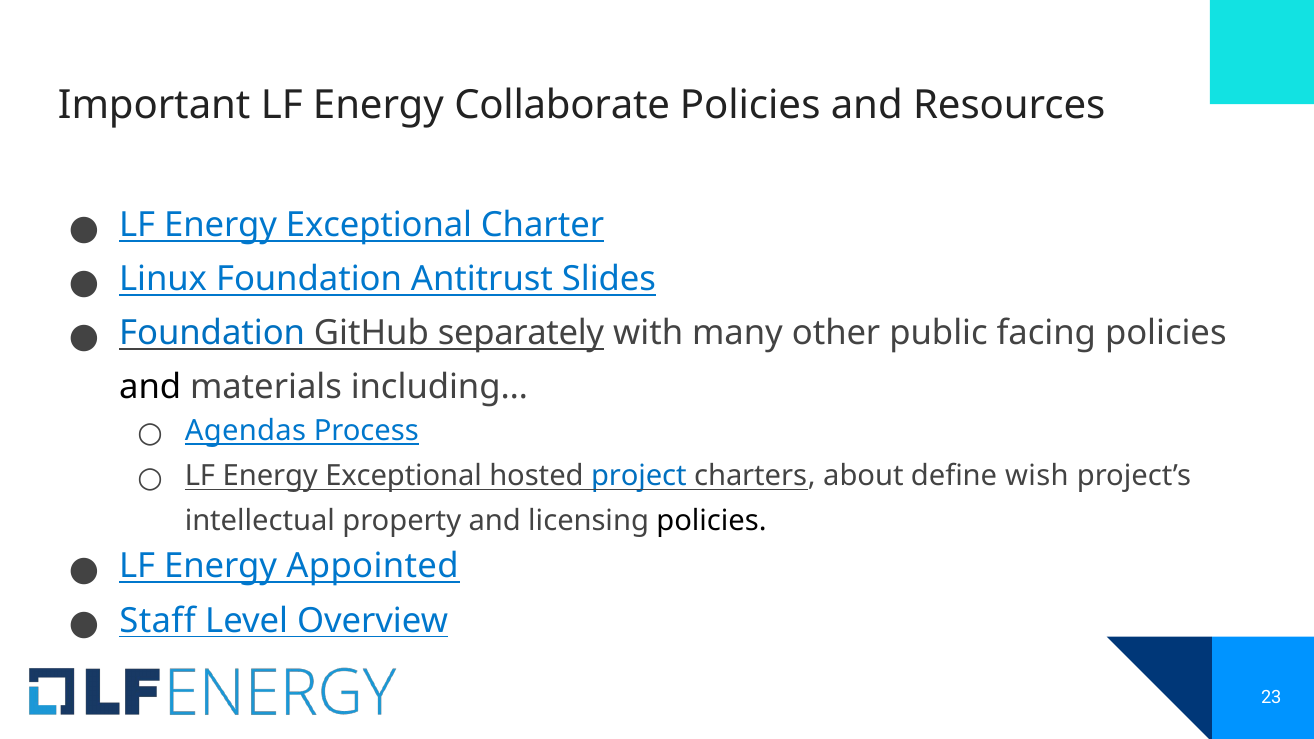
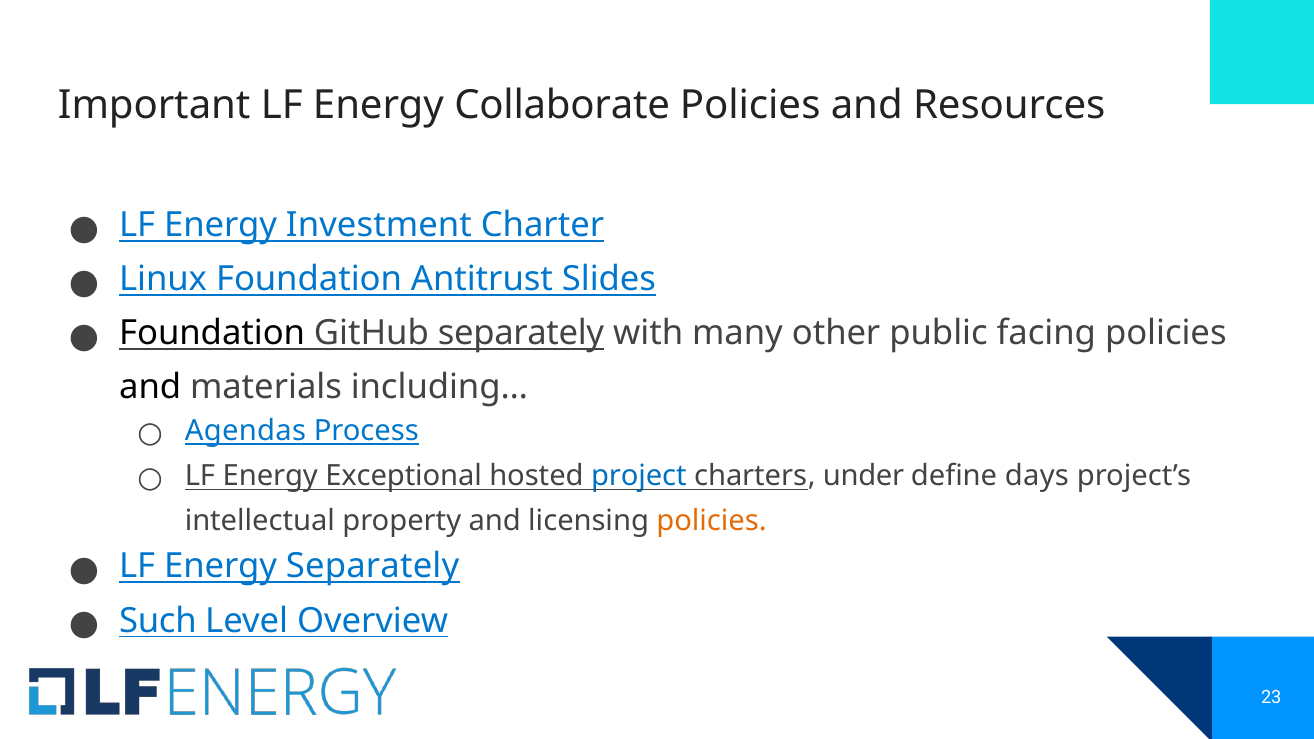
Exceptional: Exceptional -> Investment (379, 225)
Foundation colour: blue -> black (212, 334)
about: about -> under (863, 476)
wish: wish -> days (1037, 476)
policies colour: black -> orange (712, 521)
Energy Appointed: Appointed -> Separately (373, 567)
Staff: Staff -> Such (158, 621)
